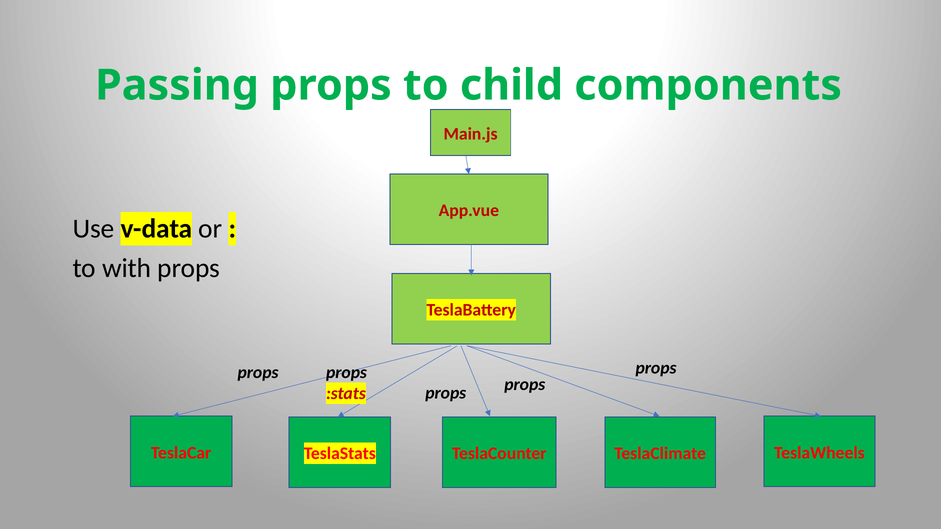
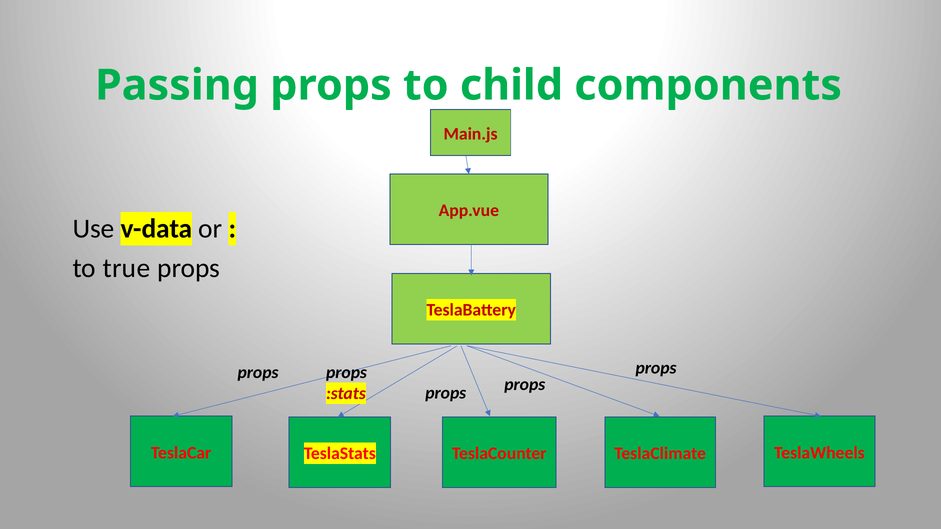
with: with -> true (126, 268)
